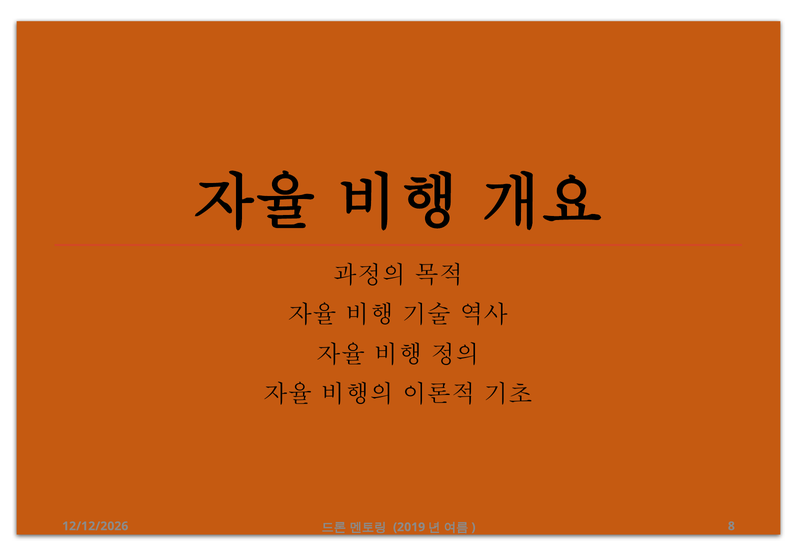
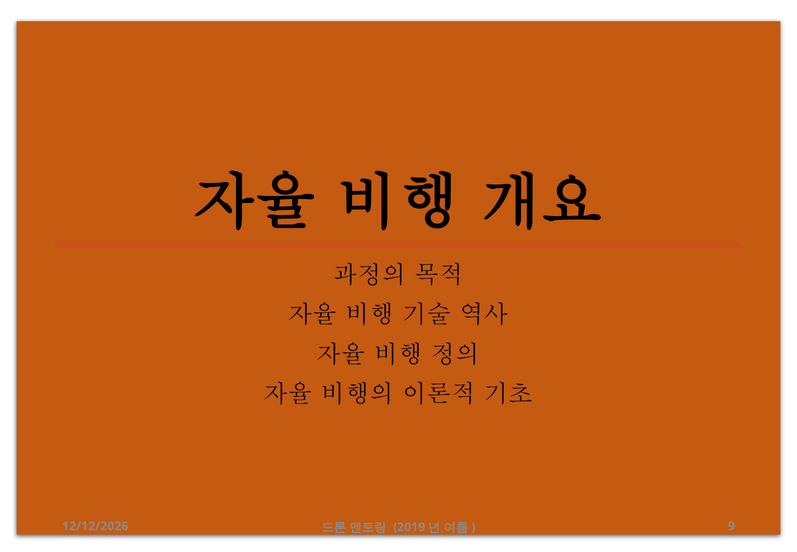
8: 8 -> 9 (731, 526)
